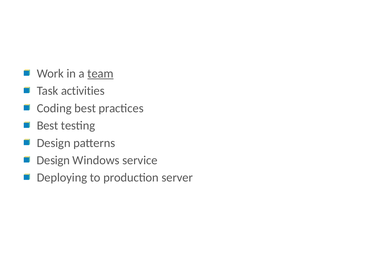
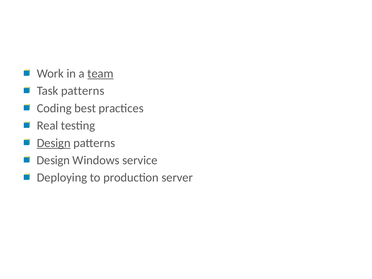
Task activities: activities -> patterns (83, 91)
Best: Best -> Real (48, 126)
Design underline: none -> present (54, 143)
